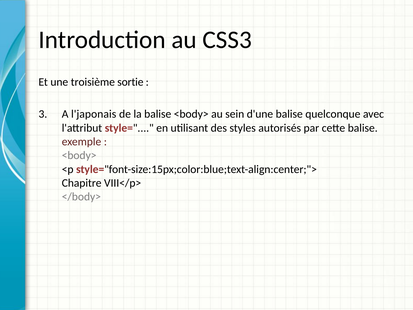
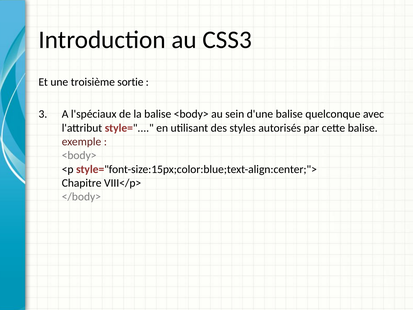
l'japonais: l'japonais -> l'spéciaux (94, 114)
